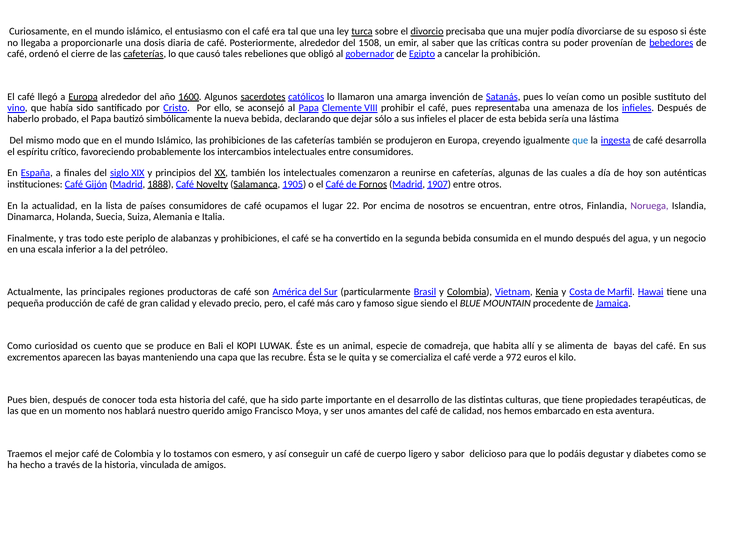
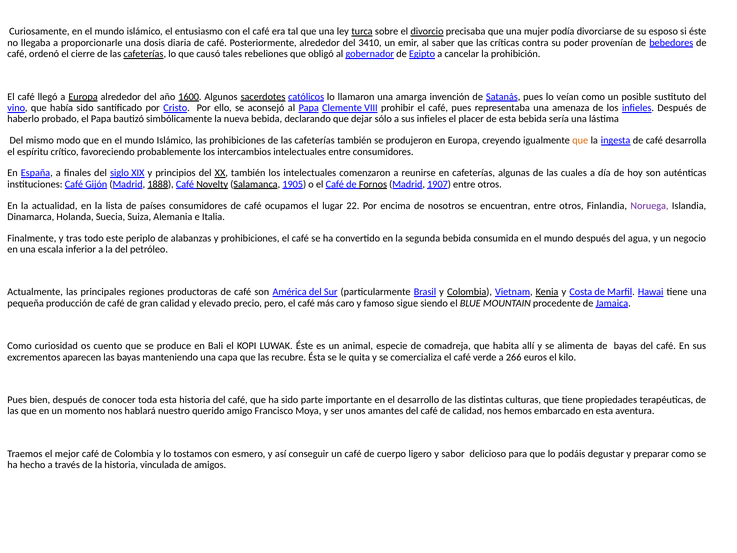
1508: 1508 -> 3410 (370, 43)
que colour: blue -> orange (580, 140)
972: 972 -> 266 (514, 357)
diabetes: diabetes -> preparar (651, 454)
